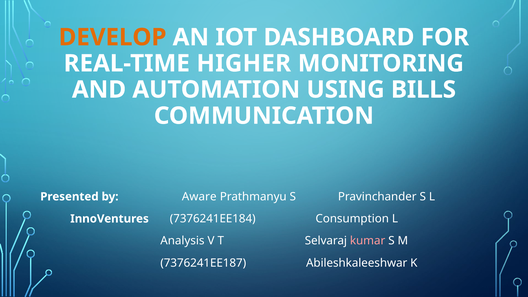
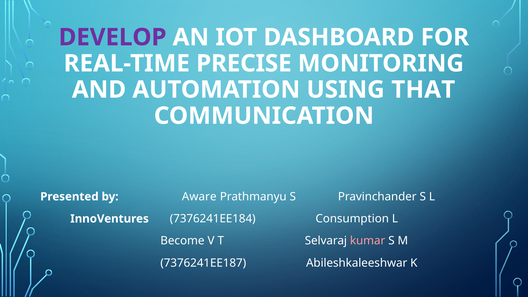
DEVELOP colour: orange -> purple (113, 37)
HIGHER: HIGHER -> PRECISE (244, 63)
BILLS: BILLS -> THAT (423, 90)
Analysis: Analysis -> Become (182, 241)
